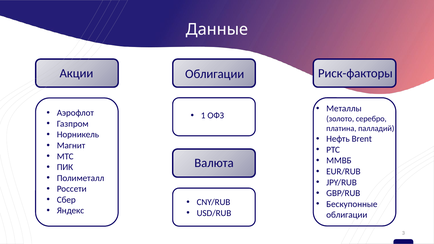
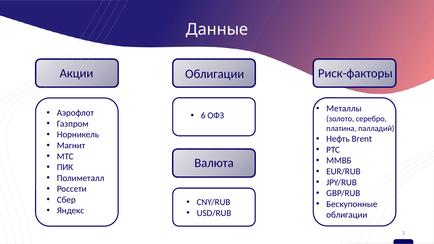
1: 1 -> 6 (203, 116)
